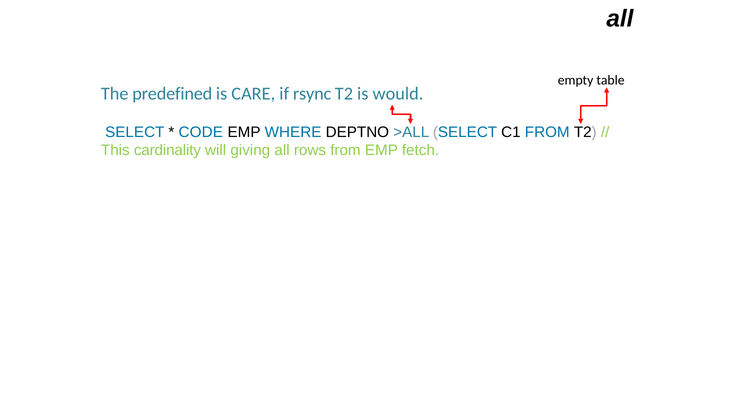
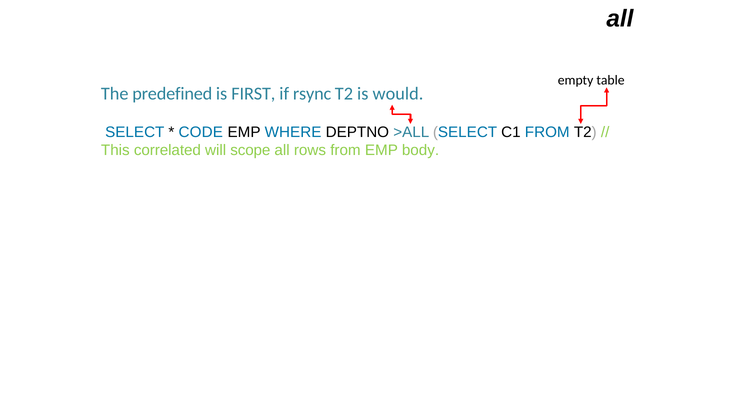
CARE: CARE -> FIRST (253, 94)
cardinality: cardinality -> correlated (167, 151)
giving: giving -> scope (250, 151)
fetch: fetch -> body (420, 151)
